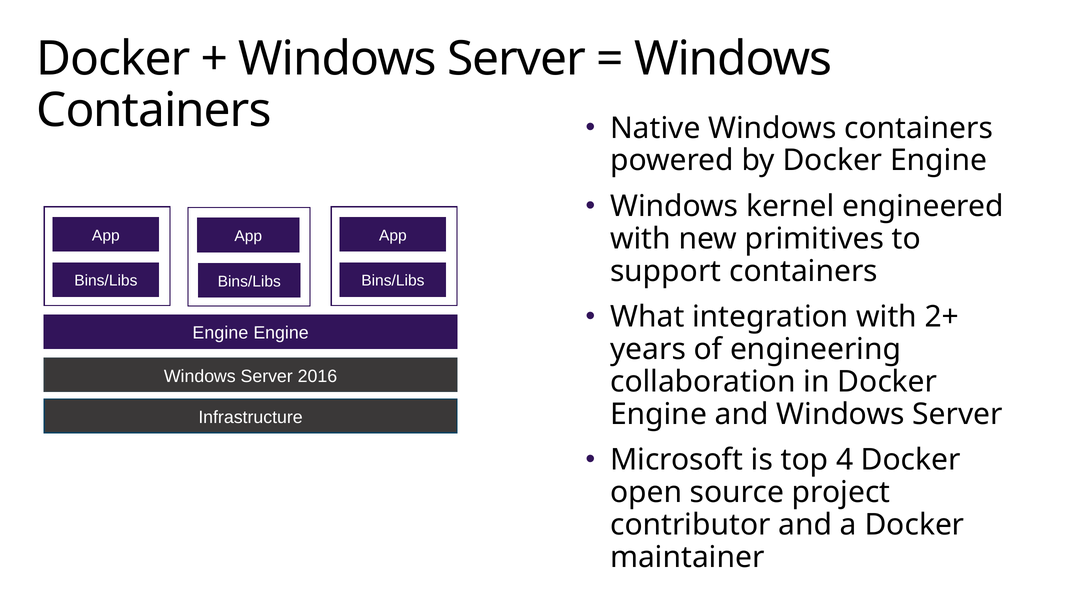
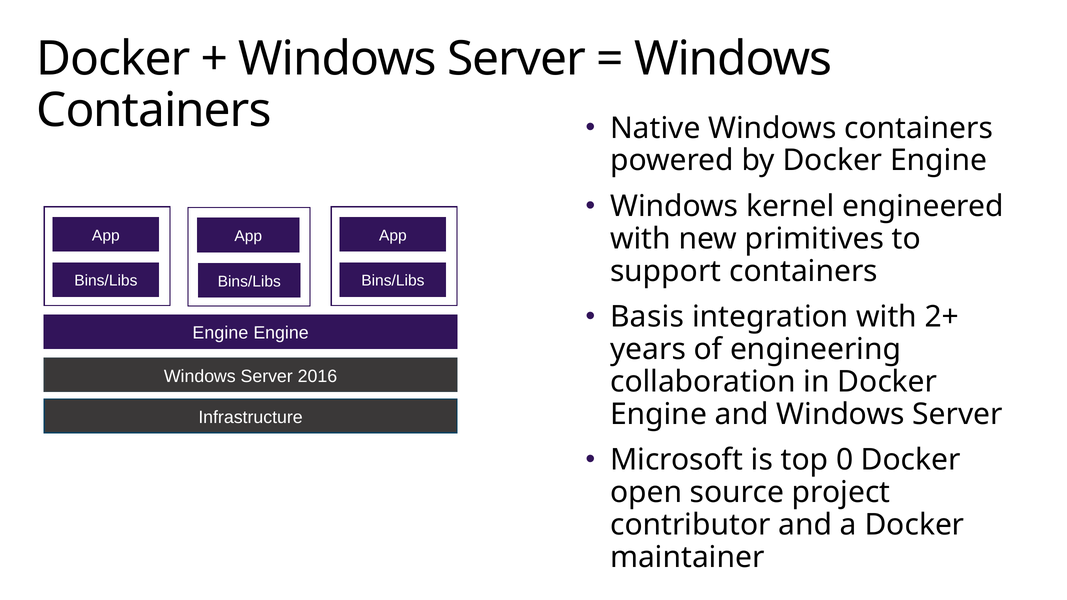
What: What -> Basis (647, 317)
4: 4 -> 0 (845, 460)
